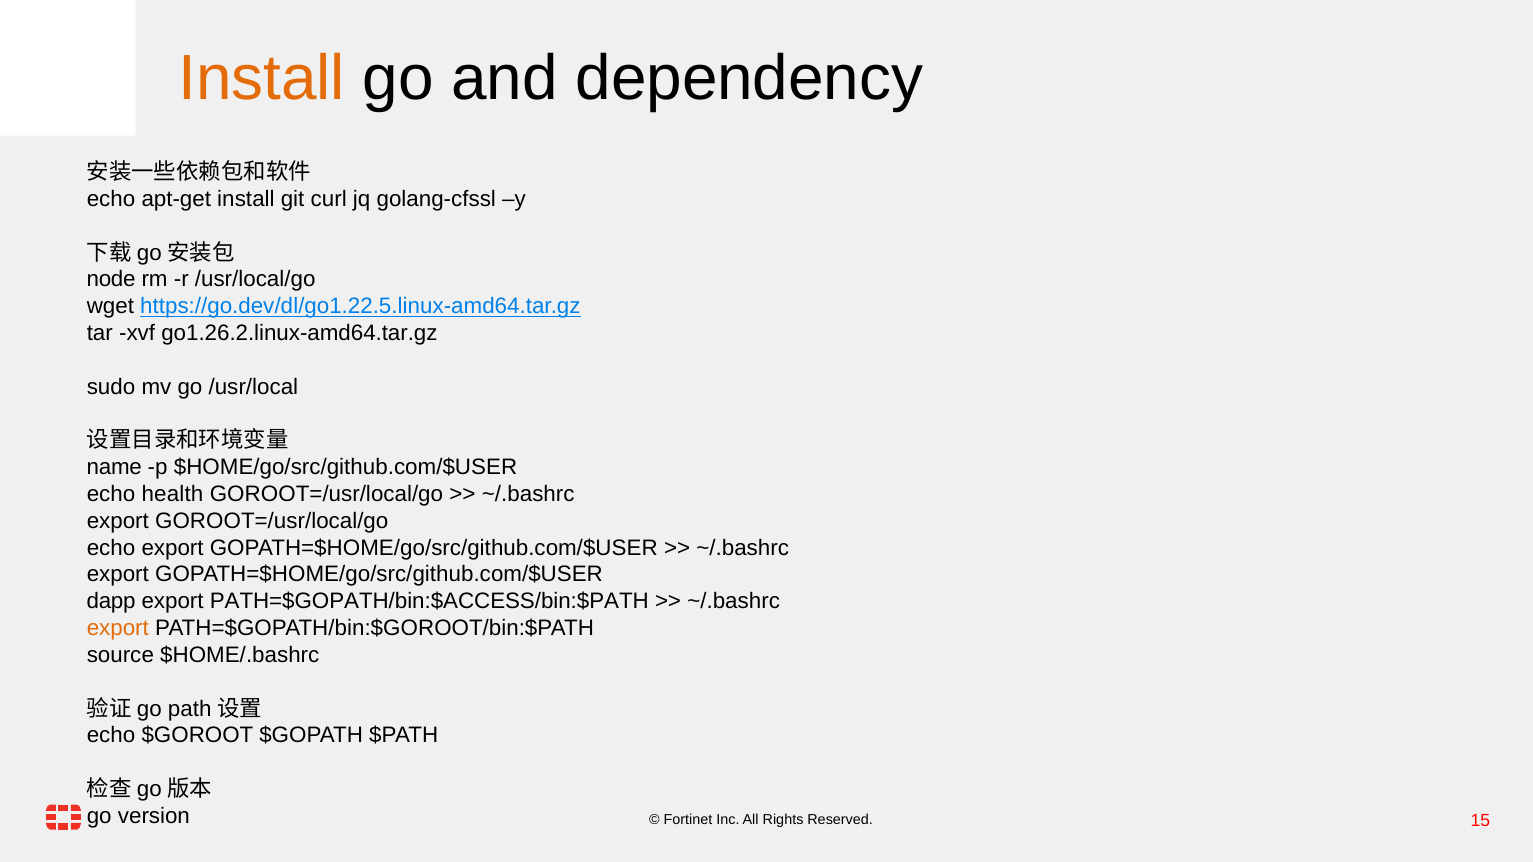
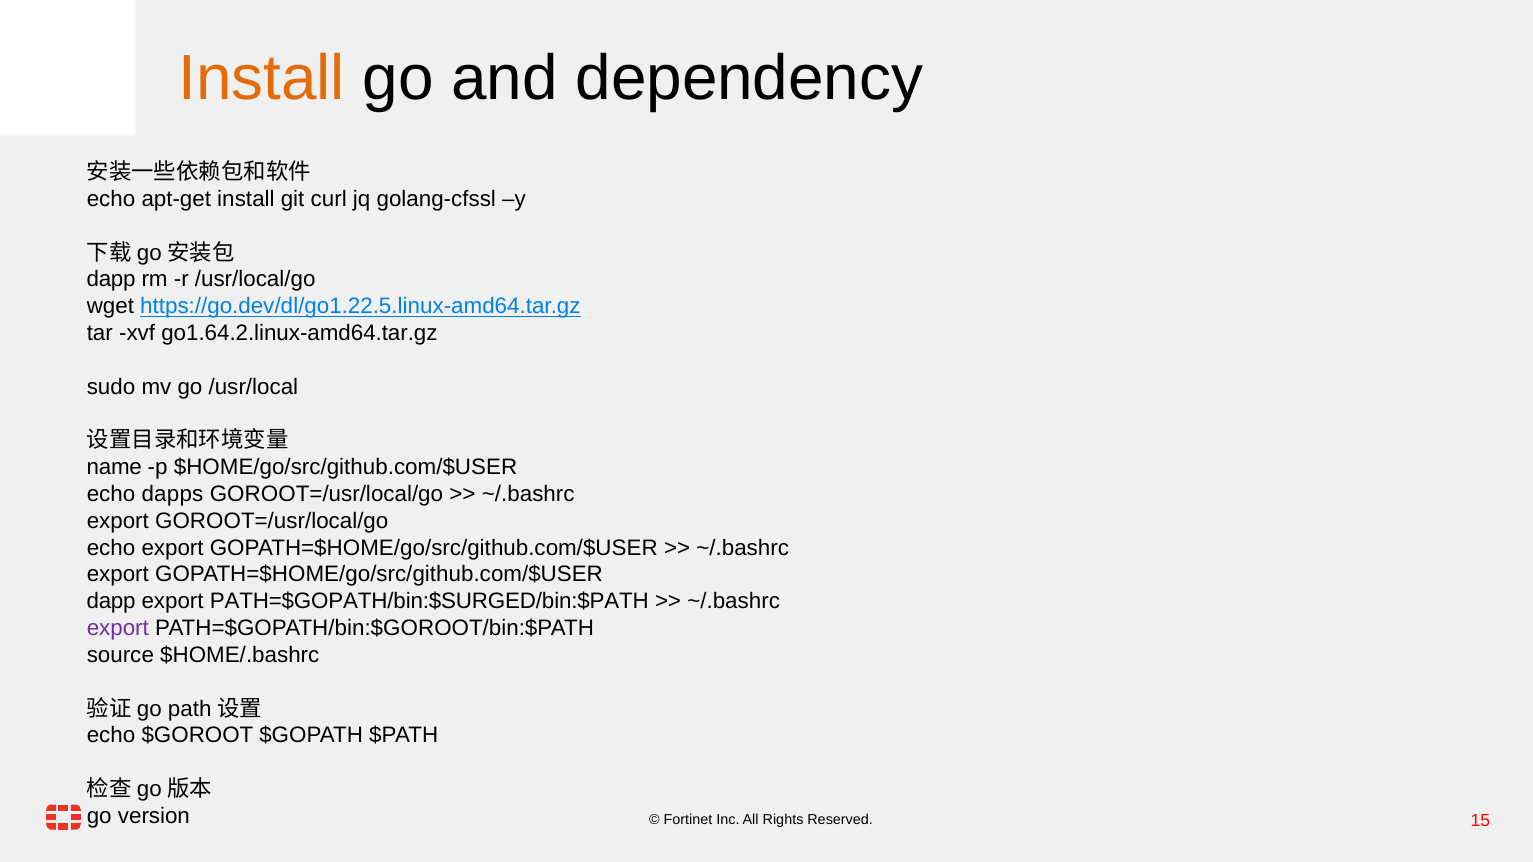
node: node -> dapp (111, 280)
go1.26.2.linux-amd64.tar.gz: go1.26.2.linux-amd64.tar.gz -> go1.64.2.linux-amd64.tar.gz (299, 333)
health: health -> dapps (172, 494)
PATH=$GOPATH/bin:$ACCESS/bin:$PATH: PATH=$GOPATH/bin:$ACCESS/bin:$PATH -> PATH=$GOPATH/bin:$SURGED/bin:$PATH (429, 602)
export colour: orange -> purple (118, 629)
